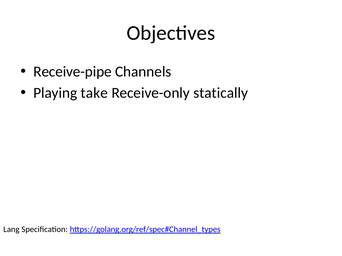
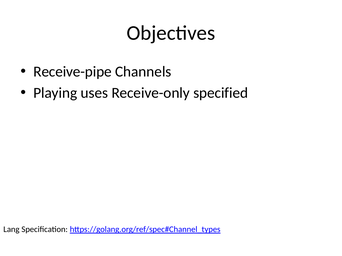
take: take -> uses (94, 93)
statically: statically -> specified (221, 93)
